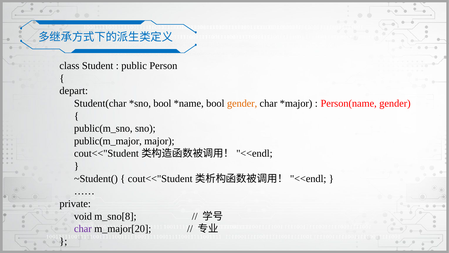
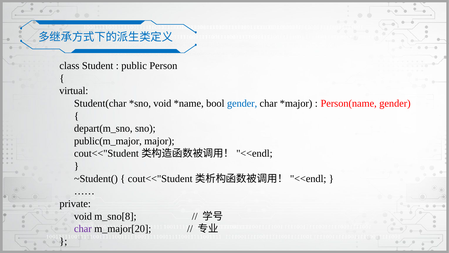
depart: depart -> virtual (74, 91)
bool: bool -> void (162, 103)
gender colour: orange -> blue (242, 103)
public(m_sno: public(m_sno -> depart(m_sno (103, 128)
